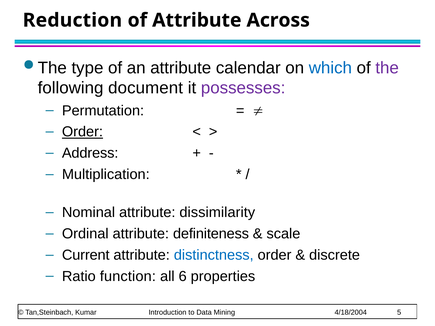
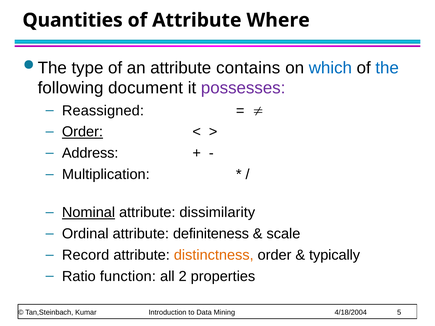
Reduction: Reduction -> Quantities (73, 20)
Across: Across -> Where (278, 20)
calendar: calendar -> contains (248, 68)
the colour: purple -> blue (387, 68)
Permutation: Permutation -> Reassigned (103, 111)
Nominal underline: none -> present (89, 213)
Current: Current -> Record (86, 255)
distinctness colour: blue -> orange (214, 255)
discrete: discrete -> typically (335, 255)
6: 6 -> 2 (183, 277)
